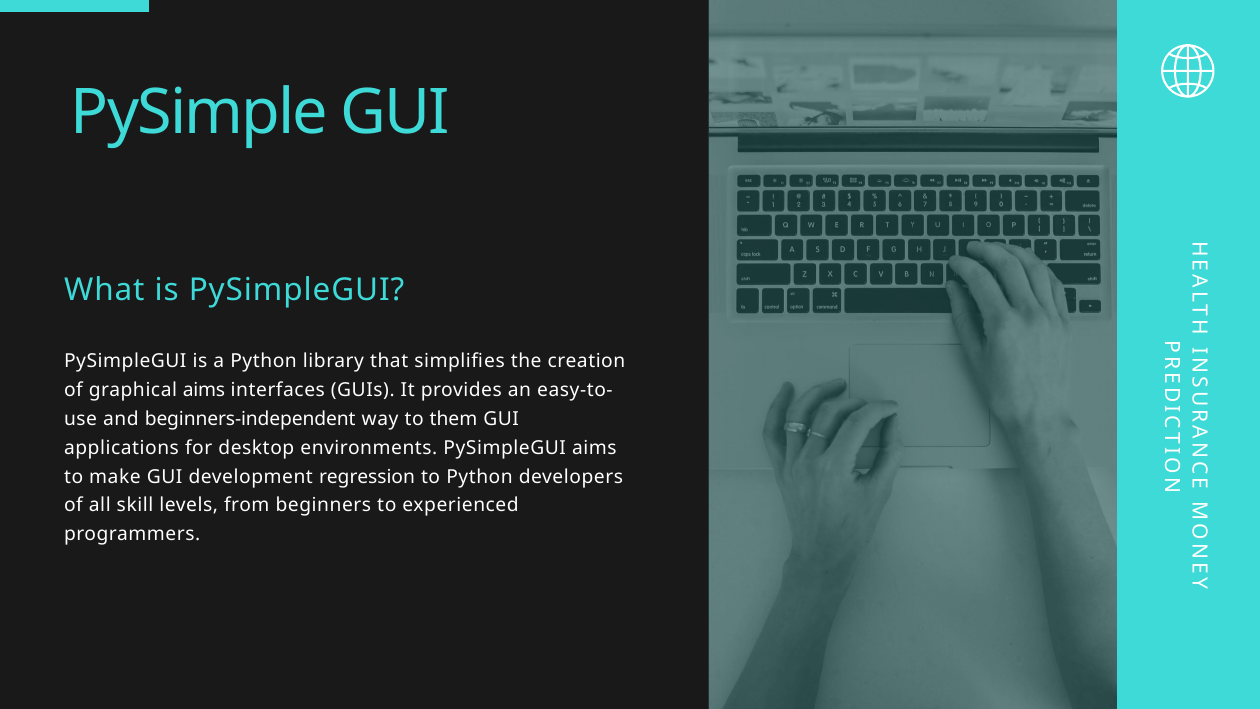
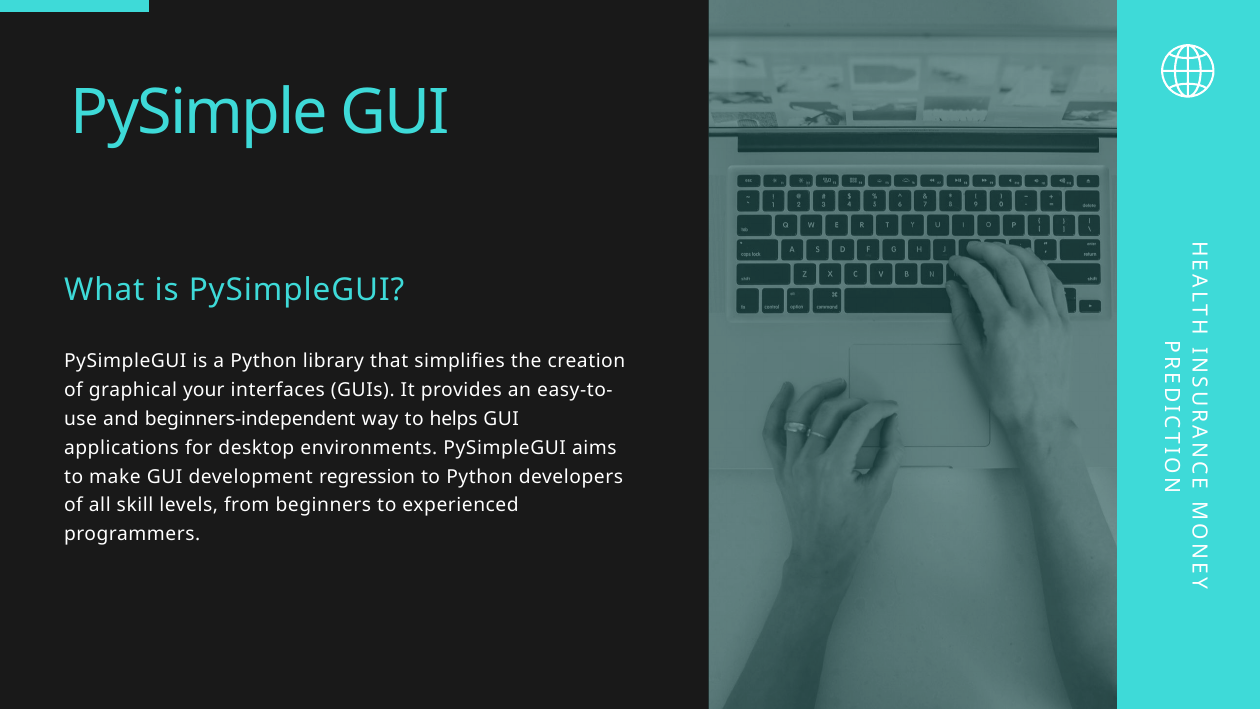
graphical aims: aims -> your (204, 390)
them: them -> helps (454, 419)
